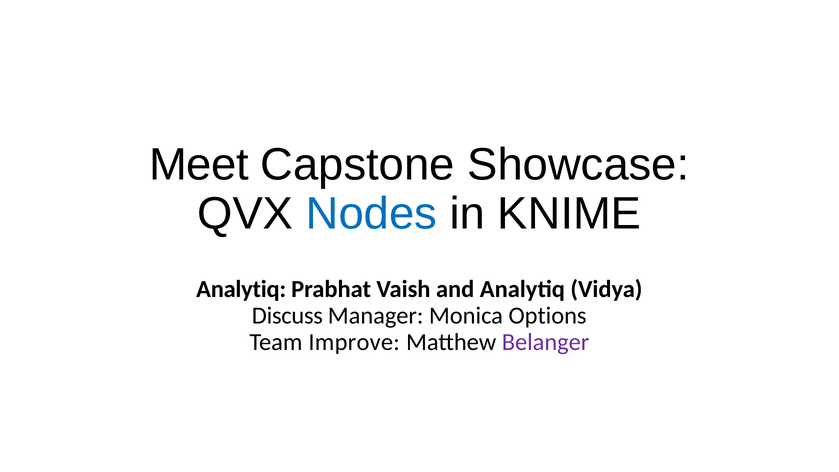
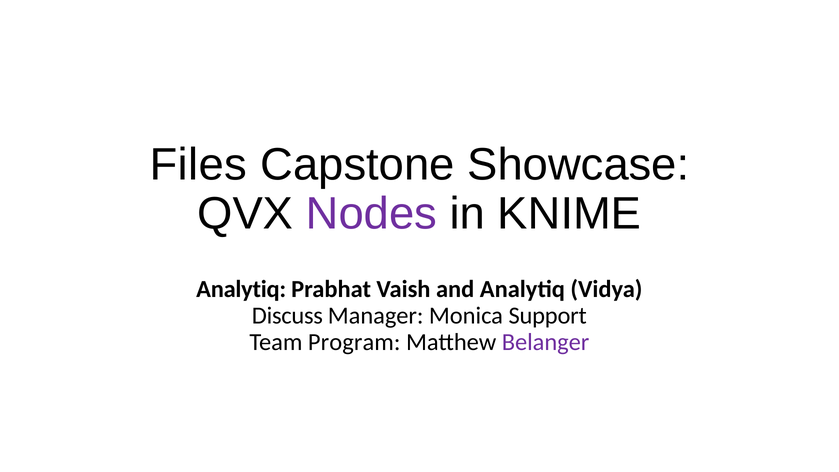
Meet: Meet -> Files (198, 165)
Nodes colour: blue -> purple (371, 214)
Options: Options -> Support (548, 316)
Improve: Improve -> Program (354, 342)
